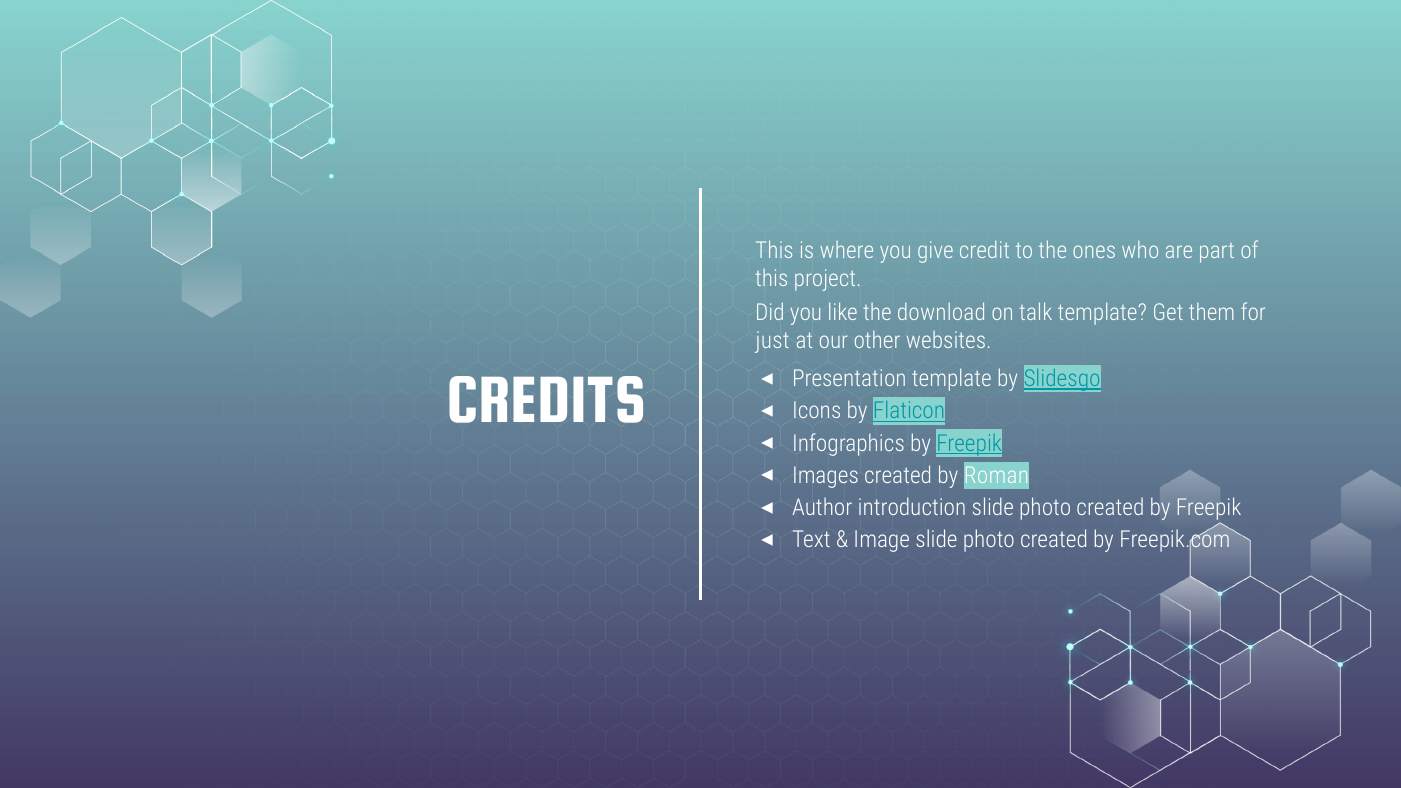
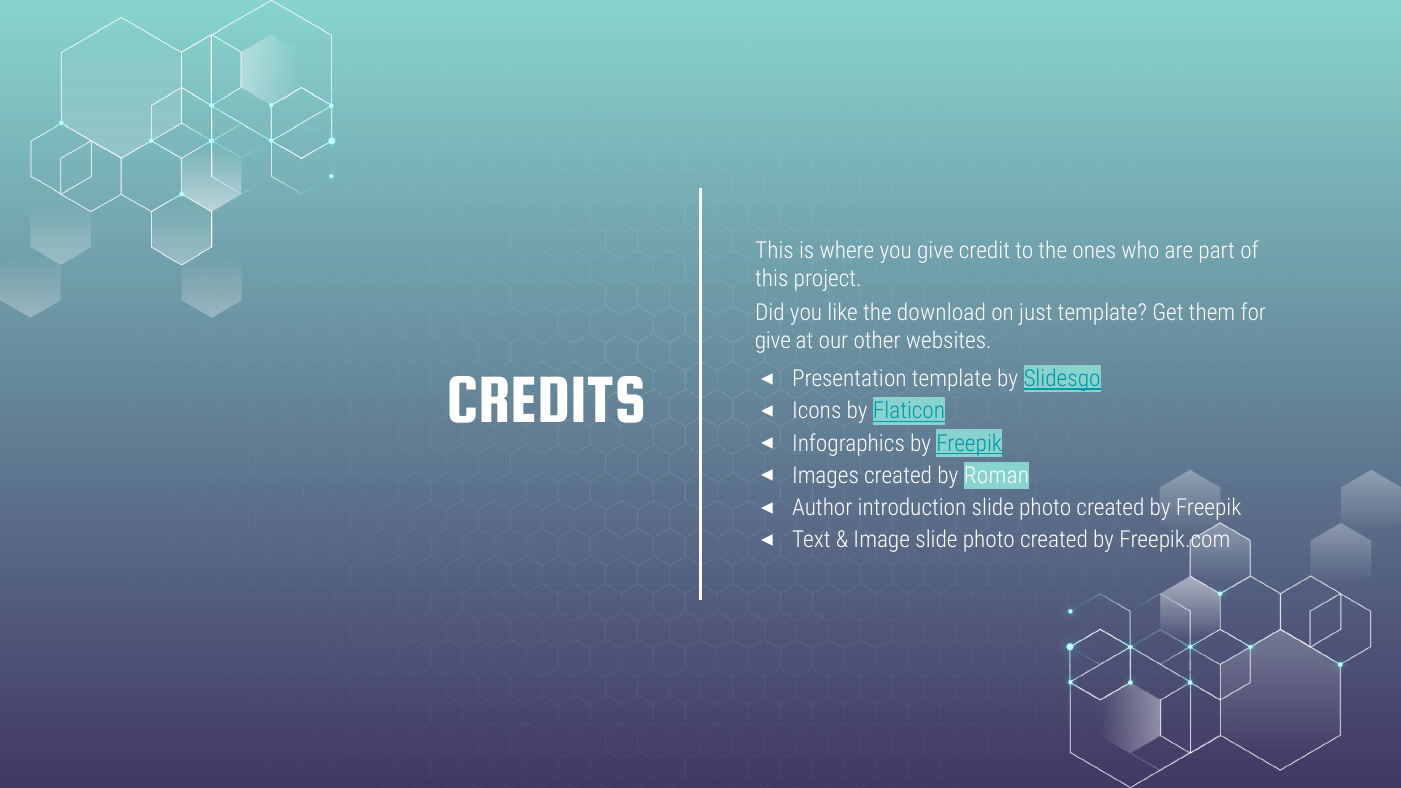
talk: talk -> just (1036, 313)
just: just -> give (773, 341)
